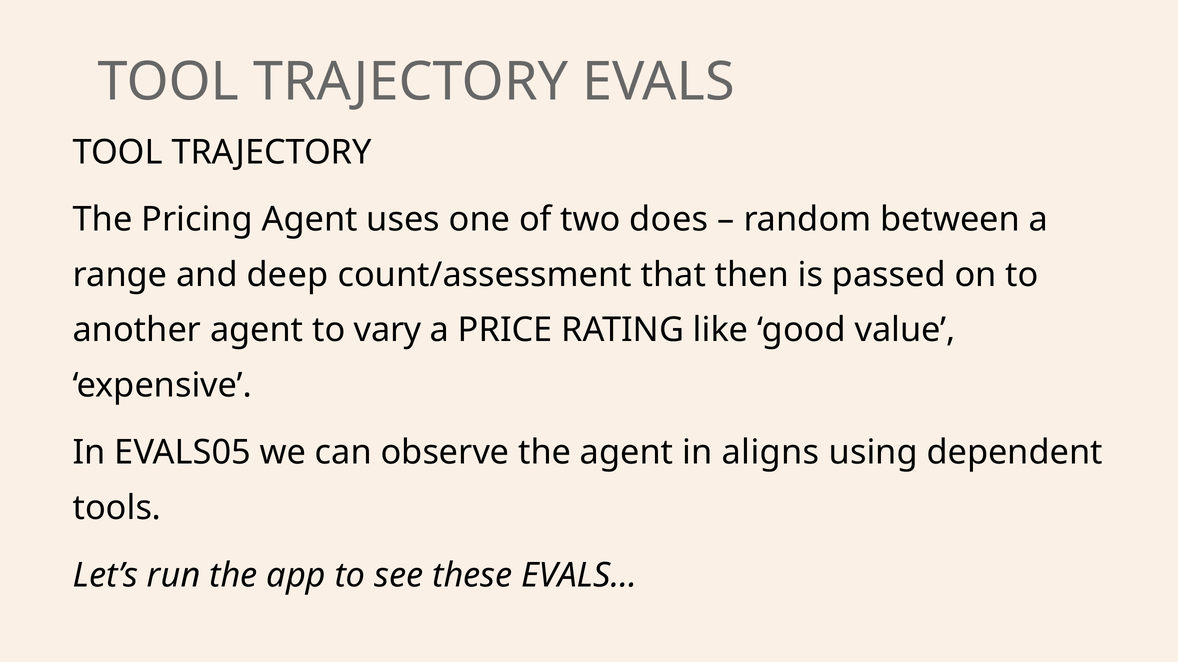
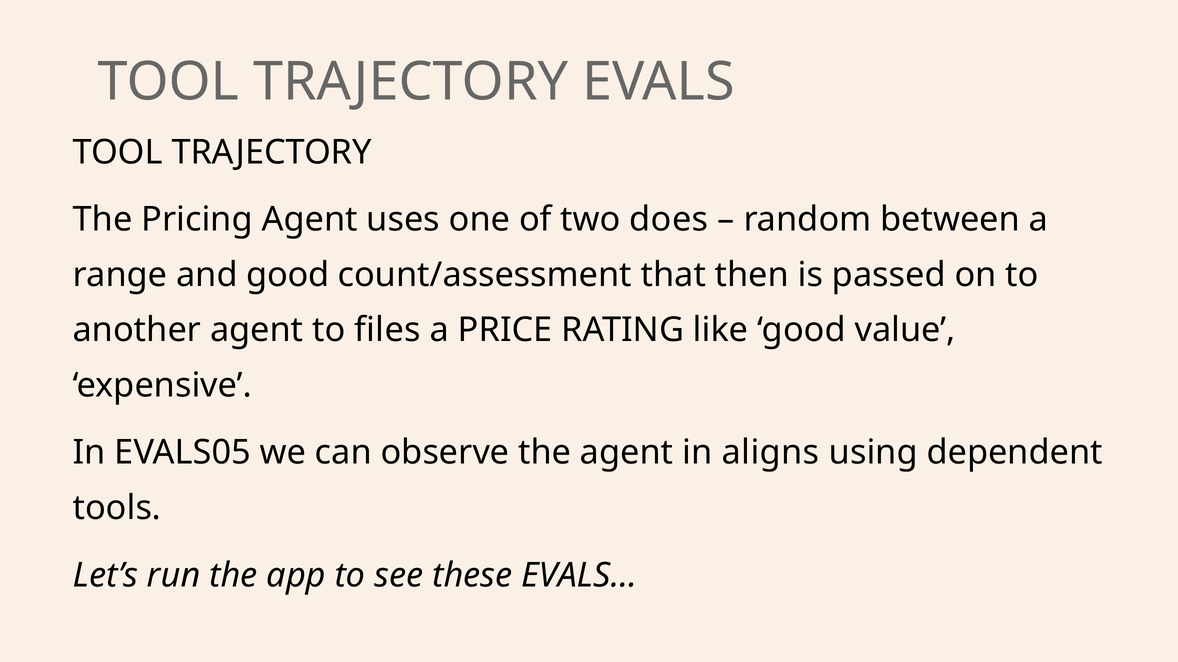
and deep: deep -> good (288, 275)
vary: vary -> files (387, 330)
